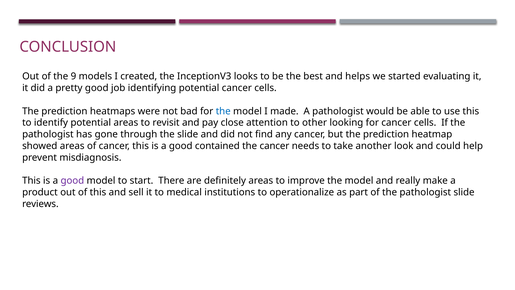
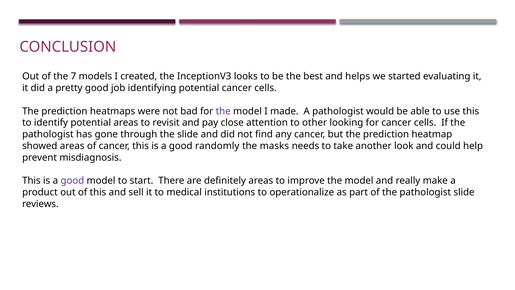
9: 9 -> 7 (73, 76)
the colour: blue -> purple (223, 111)
contained: contained -> randomly (217, 146)
the cancer: cancer -> masks (274, 146)
